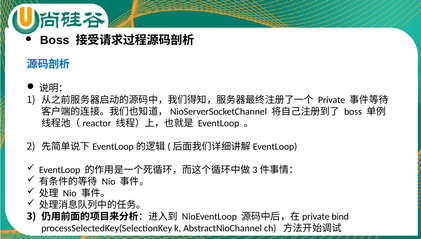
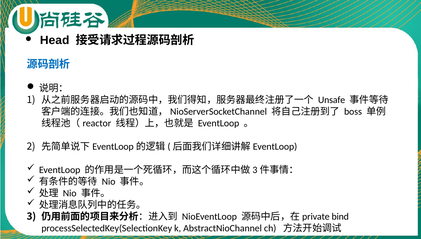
Boss: Boss -> Head (55, 40)
Private: Private -> Unsafe (332, 100)
